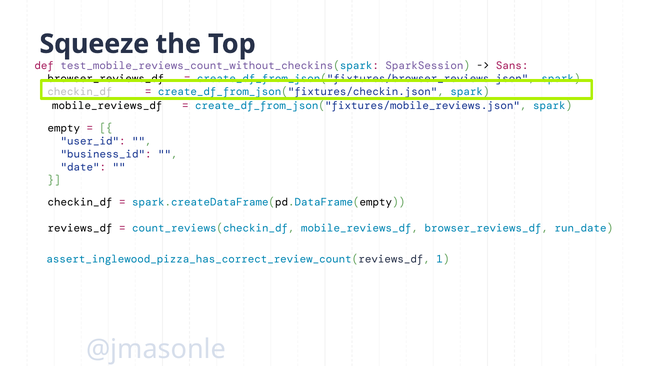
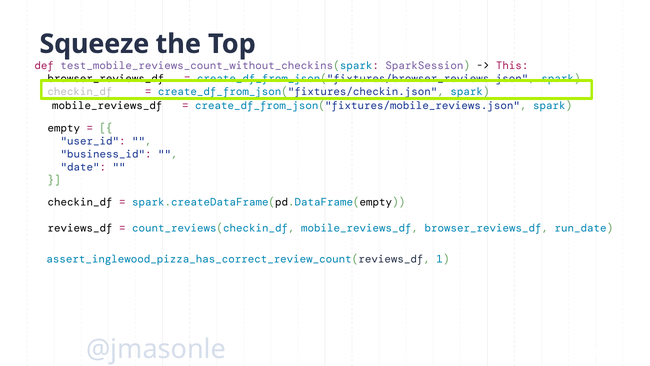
Sans: Sans -> This (512, 65)
